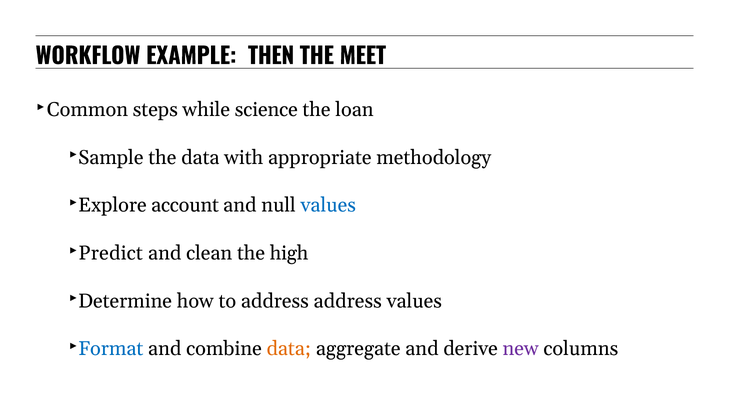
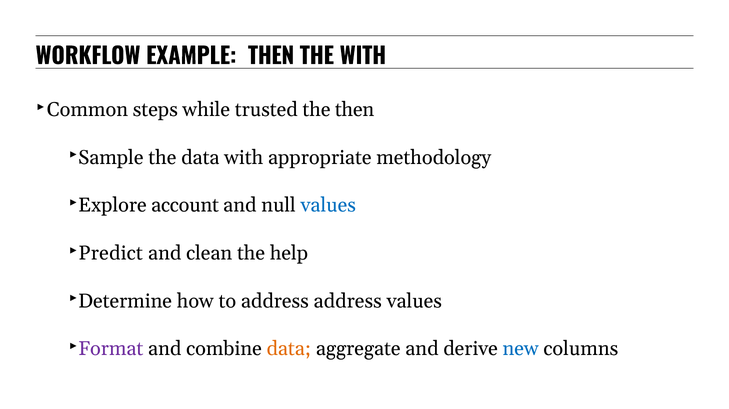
THE MEET: MEET -> WITH (363, 57)
science: science -> trusted (266, 110)
the loan: loan -> then (355, 110)
high: high -> help (289, 253)
Format colour: blue -> purple (111, 349)
new colour: purple -> blue (521, 349)
